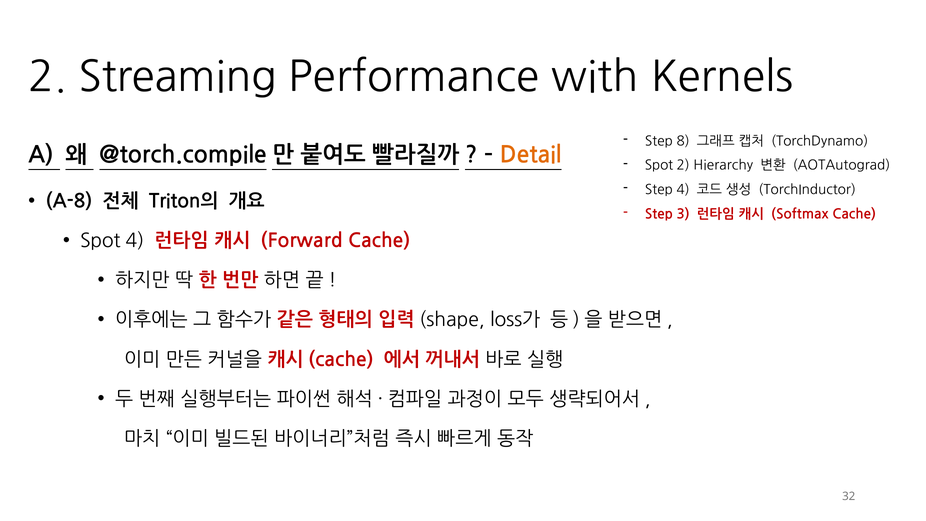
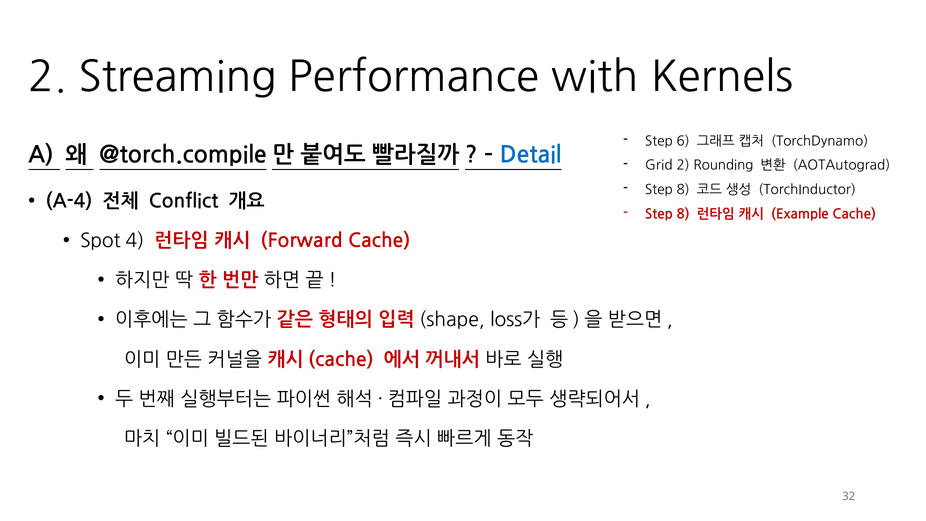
8: 8 -> 6 (683, 141)
Detail colour: orange -> blue (531, 155)
Spot: Spot -> Grid (659, 165)
Hierarchy: Hierarchy -> Rounding (723, 165)
4: 4 -> 8 (683, 190)
A-8: A-8 -> A-4 (69, 201)
Triton의: Triton의 -> Conflict (184, 201)
3: 3 -> 8 (683, 214)
Softmax: Softmax -> Example (800, 214)
